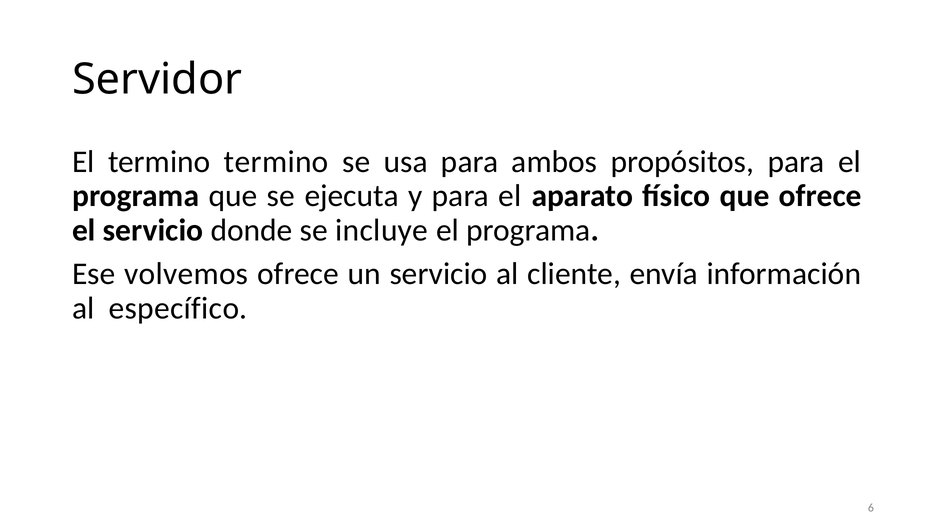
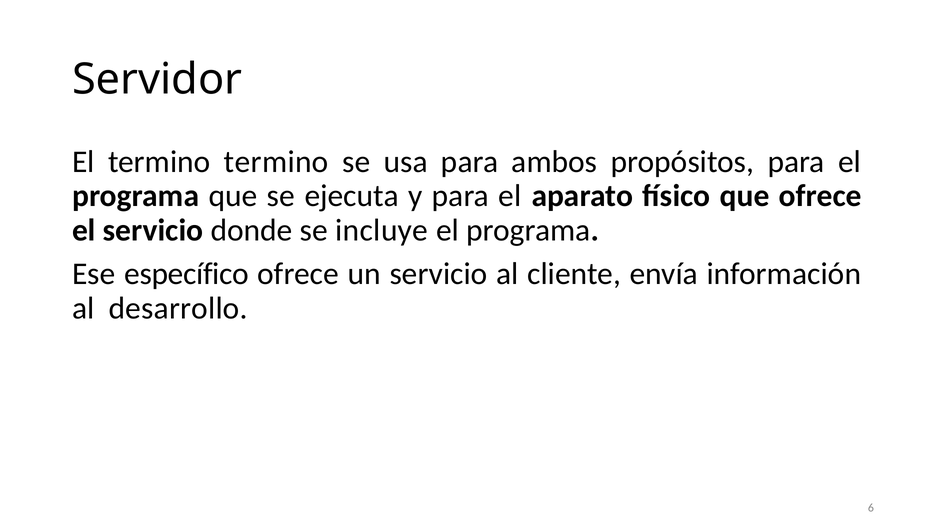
volvemos: volvemos -> específico (187, 274)
específico: específico -> desarrollo (178, 308)
